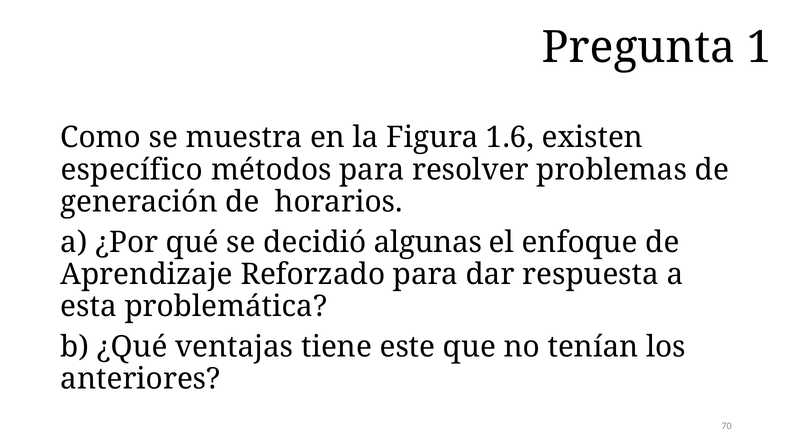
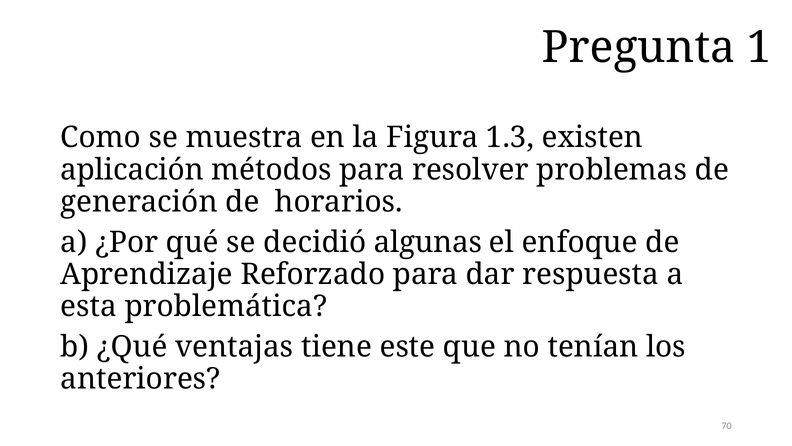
1.6: 1.6 -> 1.3 (510, 137)
específico: específico -> aplicación (132, 169)
